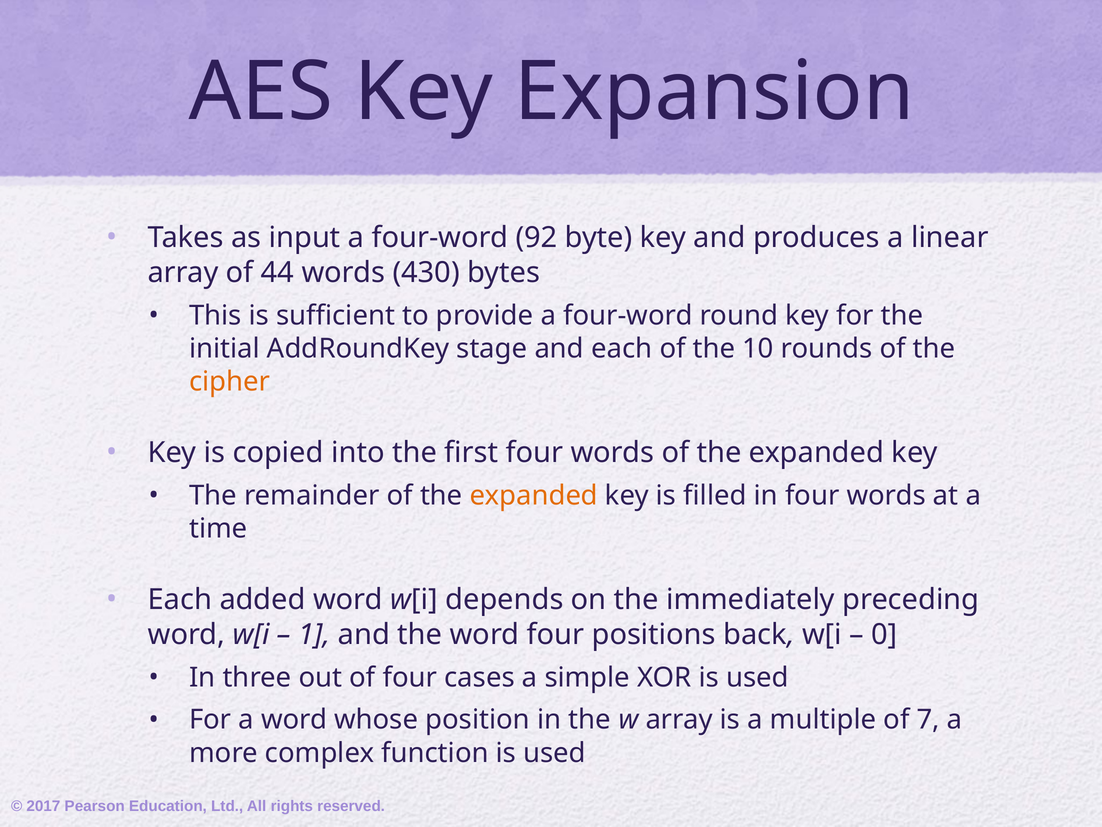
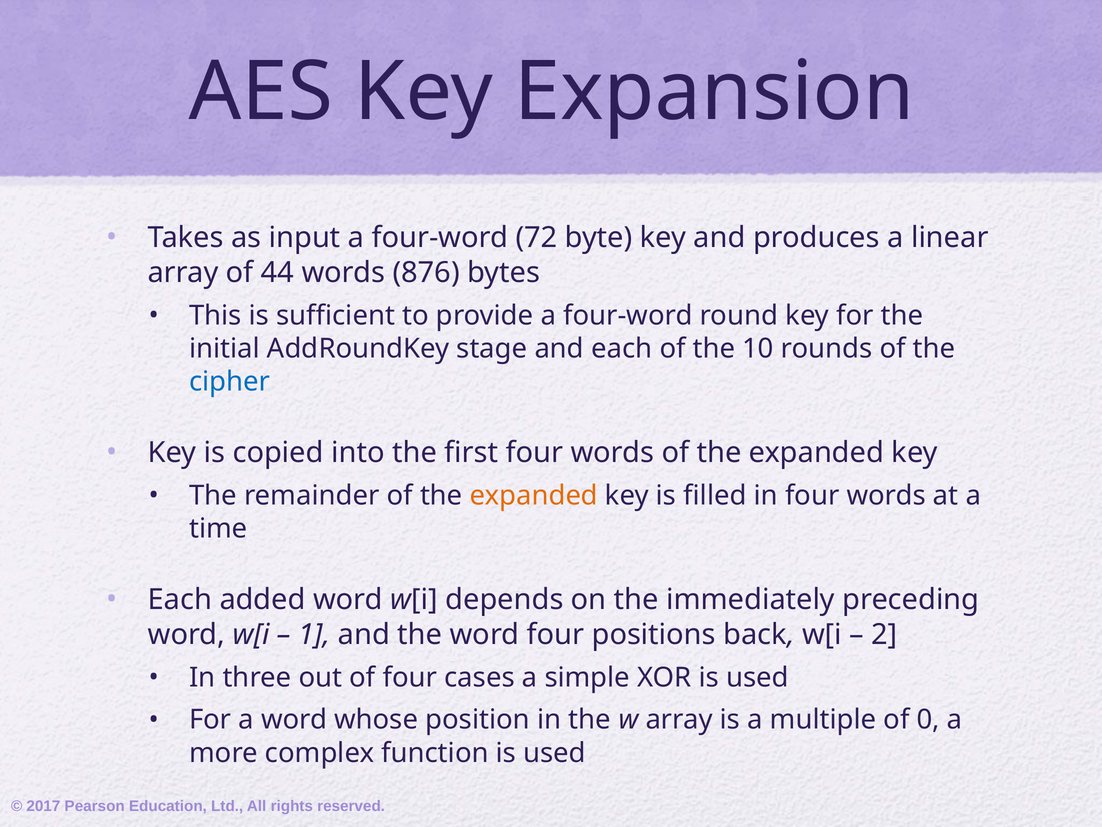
92: 92 -> 72 (536, 237)
430: 430 -> 876 (426, 272)
cipher colour: orange -> blue (230, 381)
0: 0 -> 2 (884, 634)
7: 7 -> 0 (928, 719)
